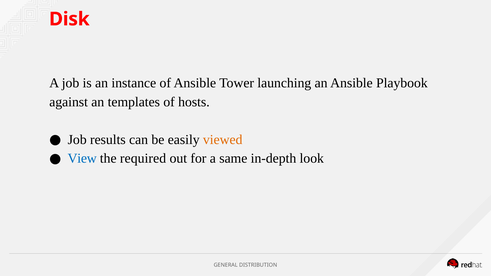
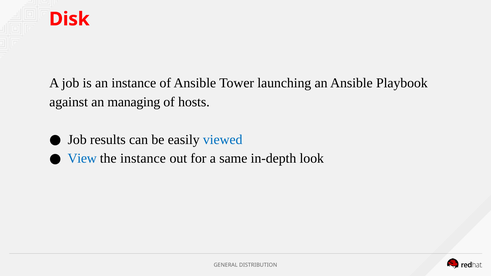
templates: templates -> managing (134, 102)
viewed colour: orange -> blue (223, 140)
the required: required -> instance (143, 158)
